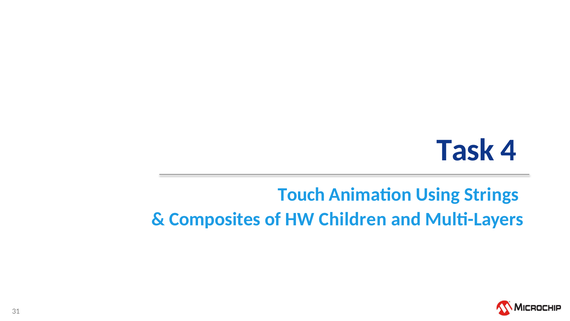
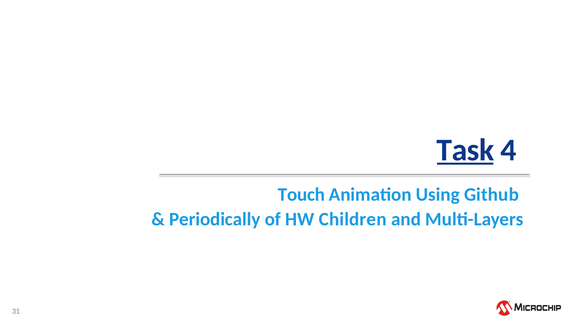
Task underline: none -> present (465, 150)
Strings: Strings -> Github (491, 194)
Composites: Composites -> Periodically (215, 219)
